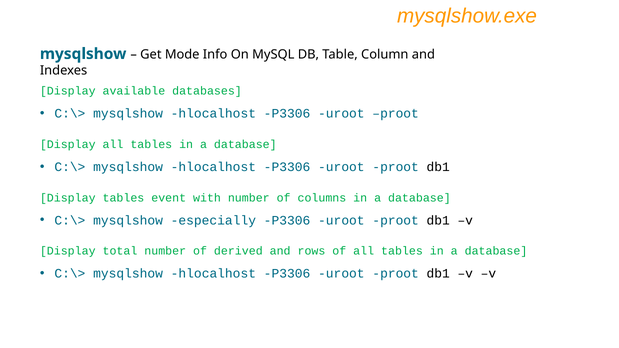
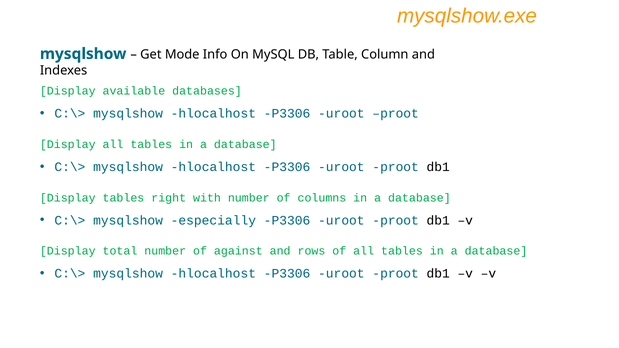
event: event -> right (169, 198)
derived: derived -> against (238, 251)
